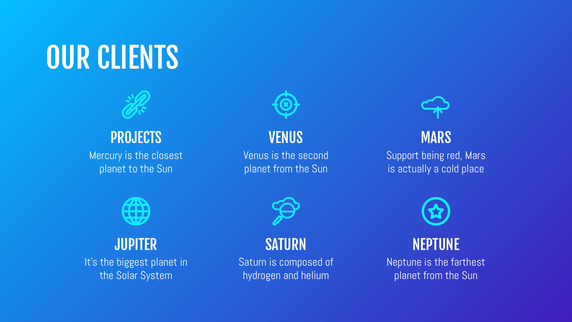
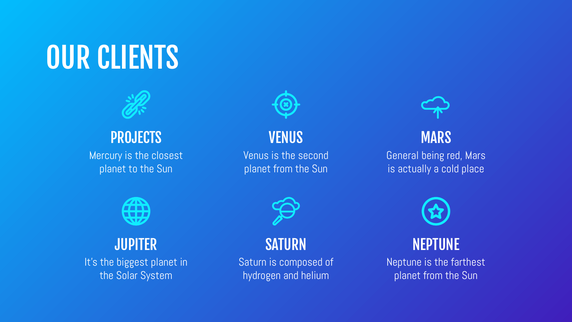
Support: Support -> General (403, 155)
